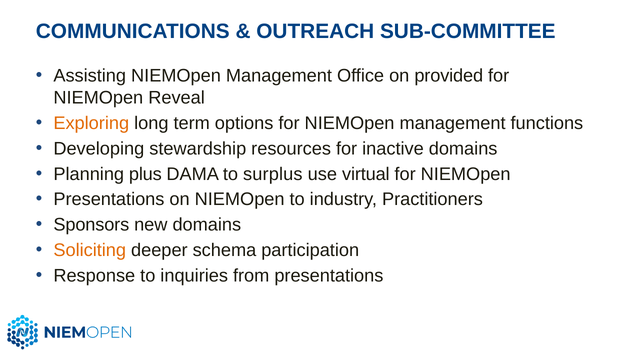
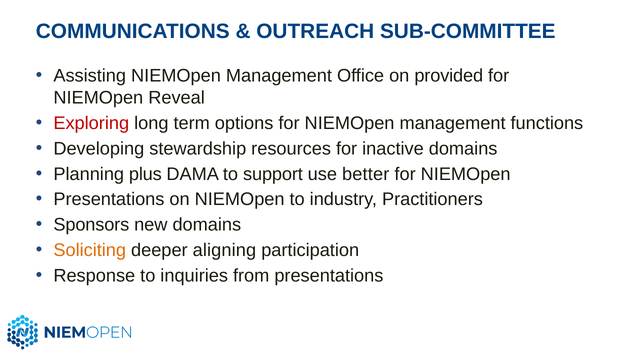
Exploring colour: orange -> red (91, 123)
surplus: surplus -> support (273, 174)
virtual: virtual -> better (366, 174)
schema: schema -> aligning (224, 250)
